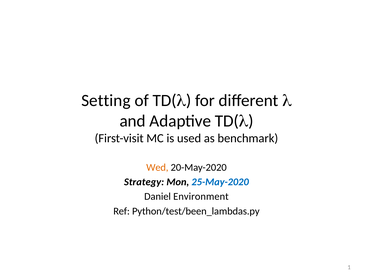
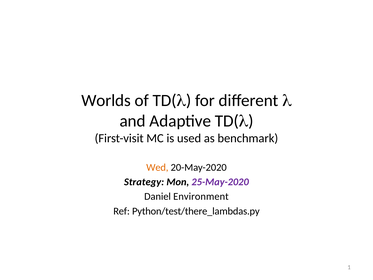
Setting: Setting -> Worlds (106, 100)
25-May-2020 colour: blue -> purple (220, 182)
Python/test/been_lambdas.py: Python/test/been_lambdas.py -> Python/test/there_lambdas.py (196, 211)
